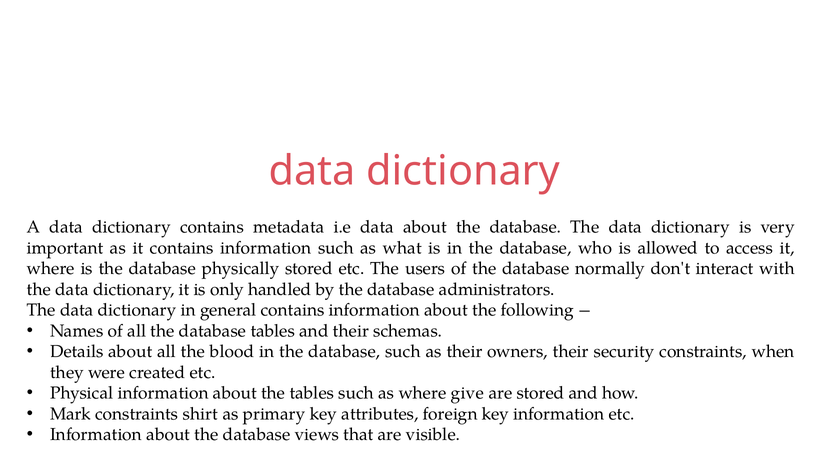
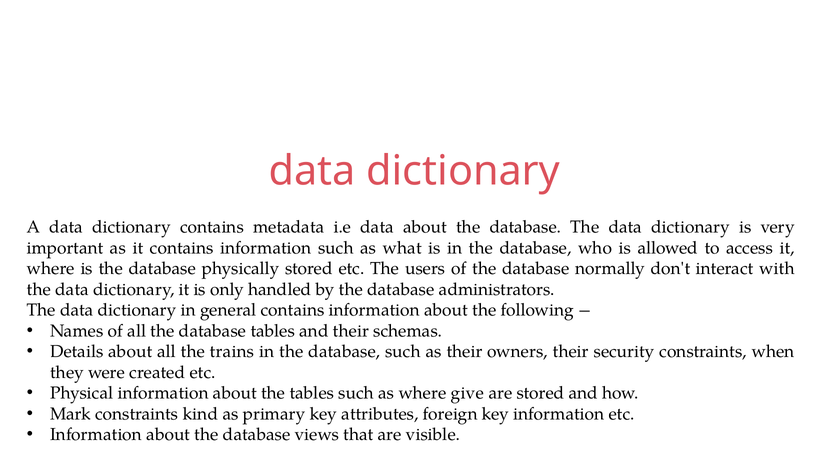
blood: blood -> trains (232, 351)
shirt: shirt -> kind (200, 413)
